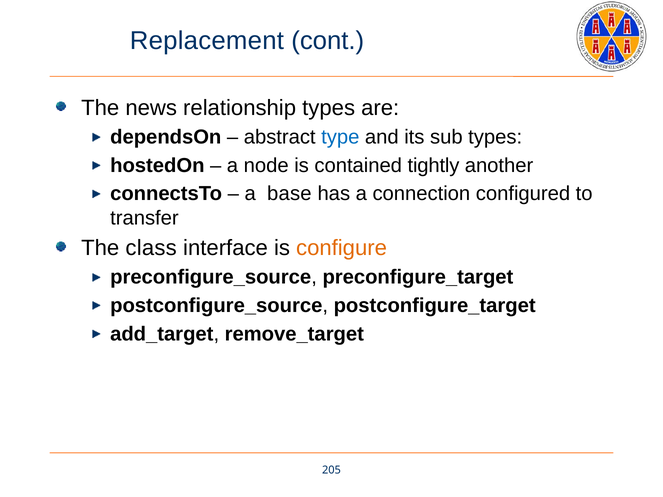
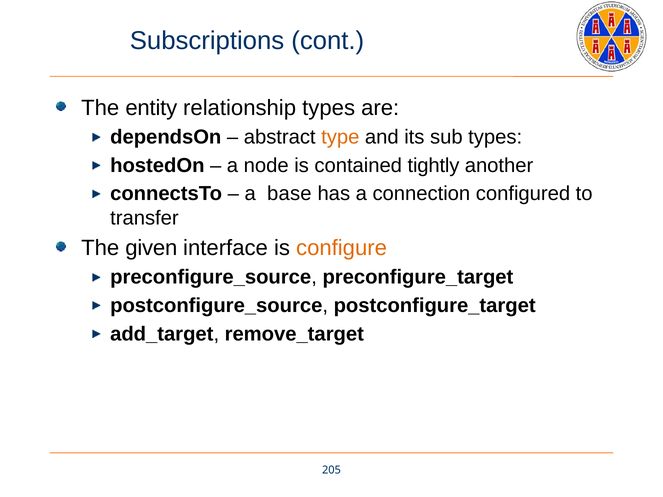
Replacement: Replacement -> Subscriptions (207, 41)
news: news -> entity (151, 108)
type colour: blue -> orange (340, 137)
class: class -> given (151, 248)
